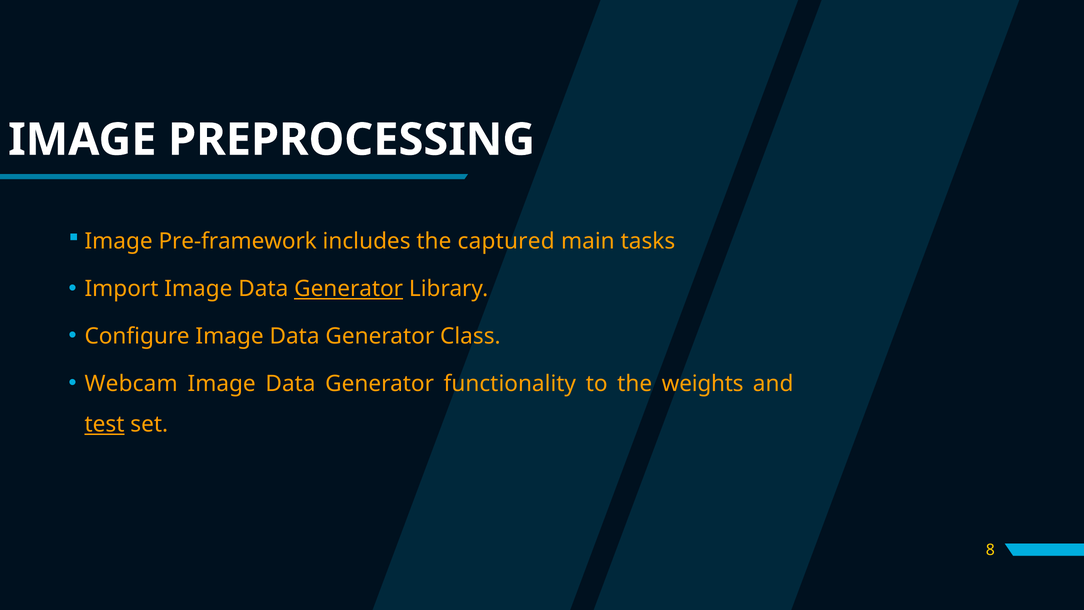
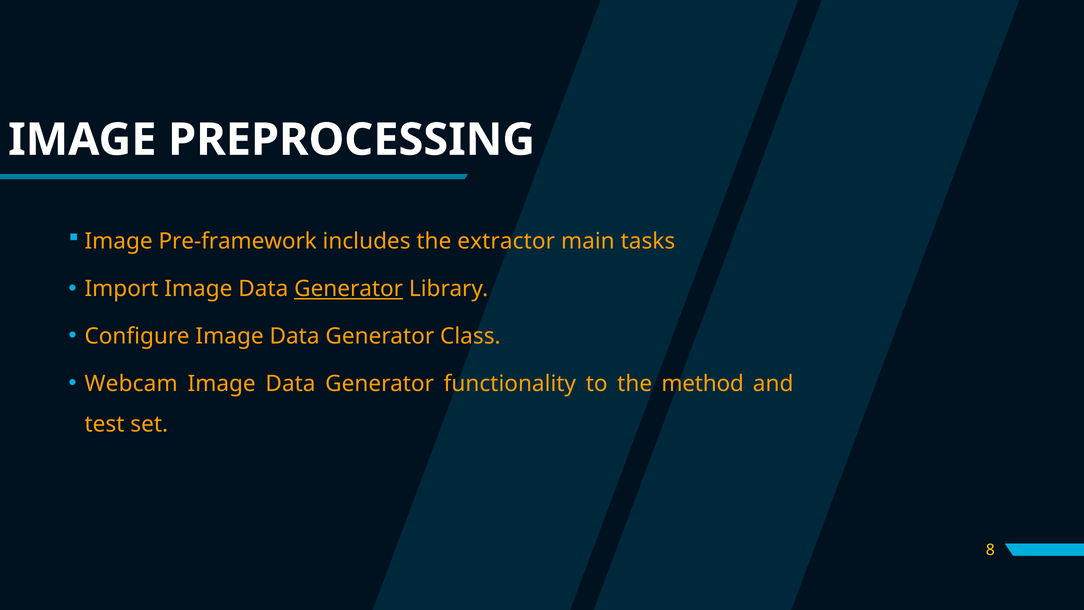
captured: captured -> extractor (506, 241)
weights: weights -> method (703, 384)
test underline: present -> none (104, 424)
